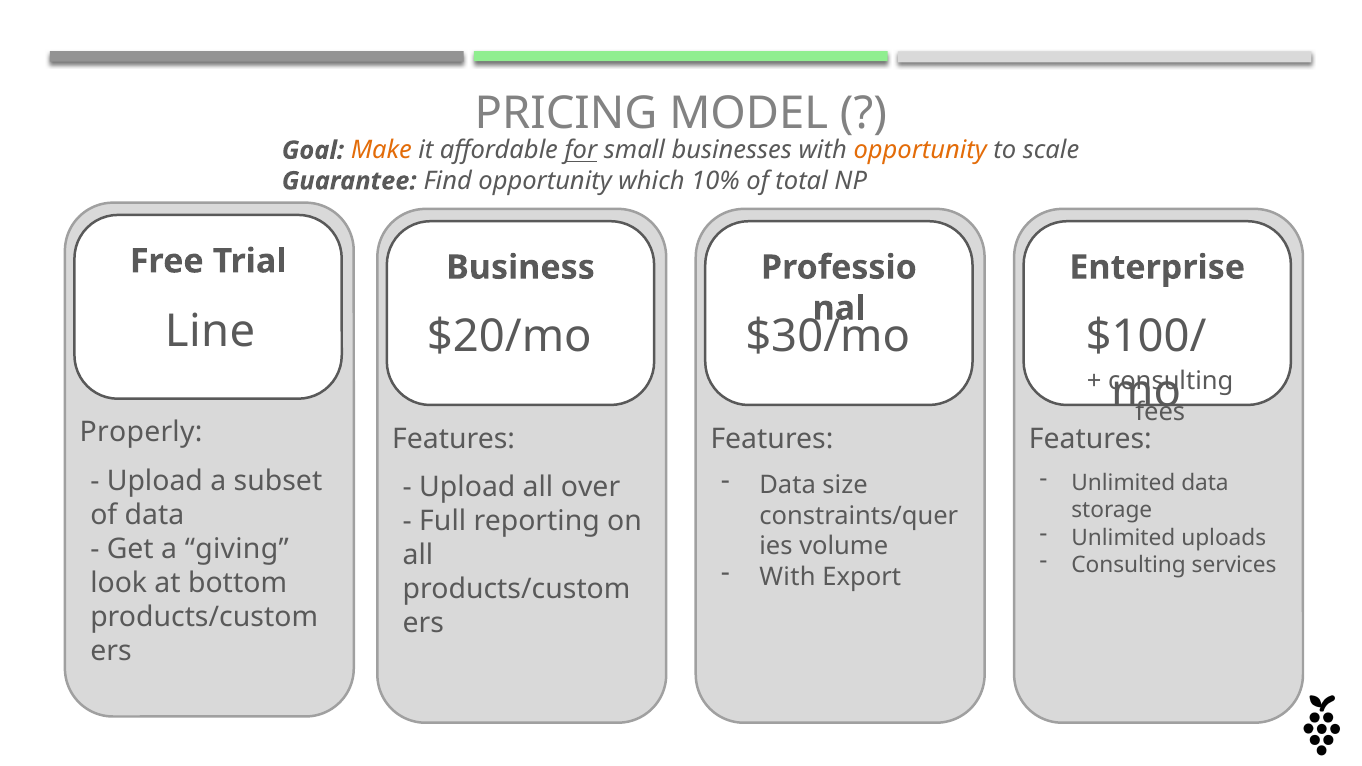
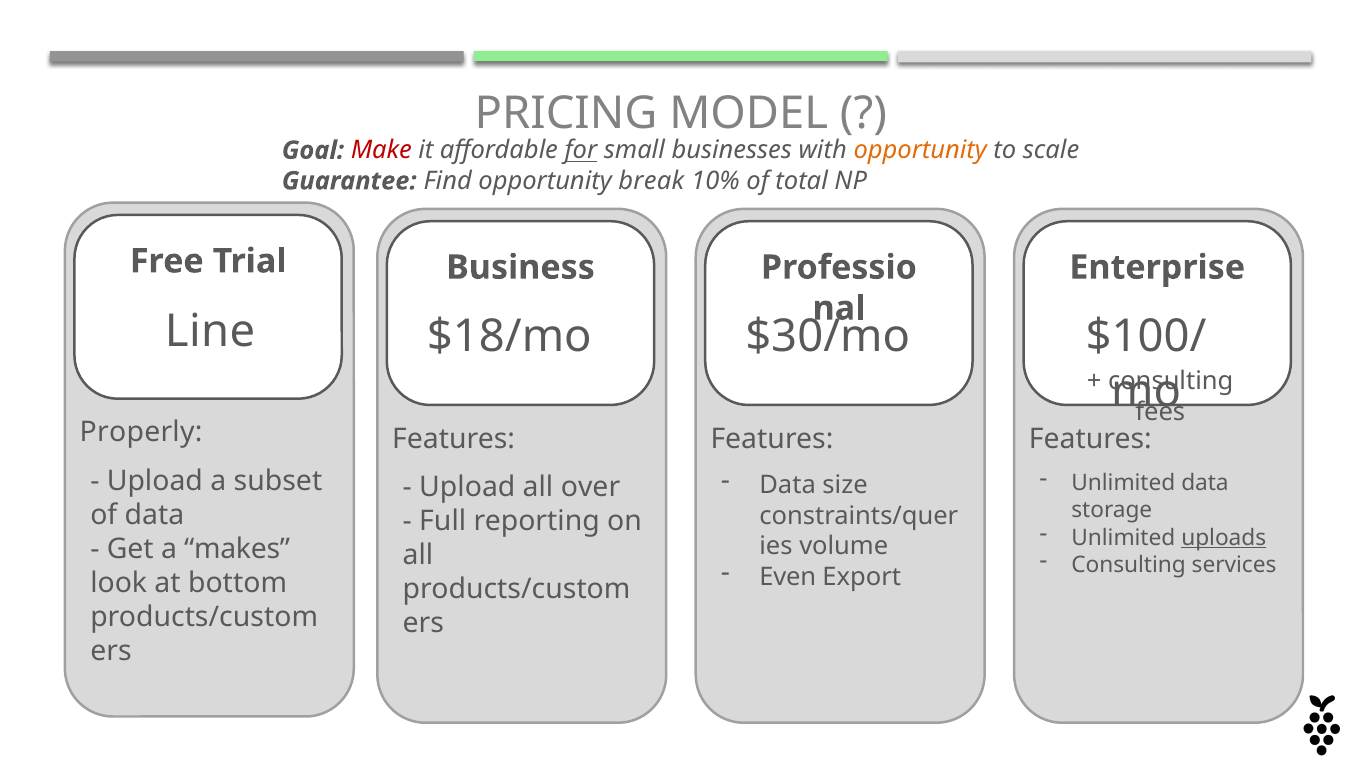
Make colour: orange -> red (381, 150)
which: which -> break (651, 181)
$20/mo: $20/mo -> $18/mo (509, 337)
uploads underline: none -> present (1224, 538)
giving: giving -> makes (237, 549)
With: With -> Even (788, 577)
